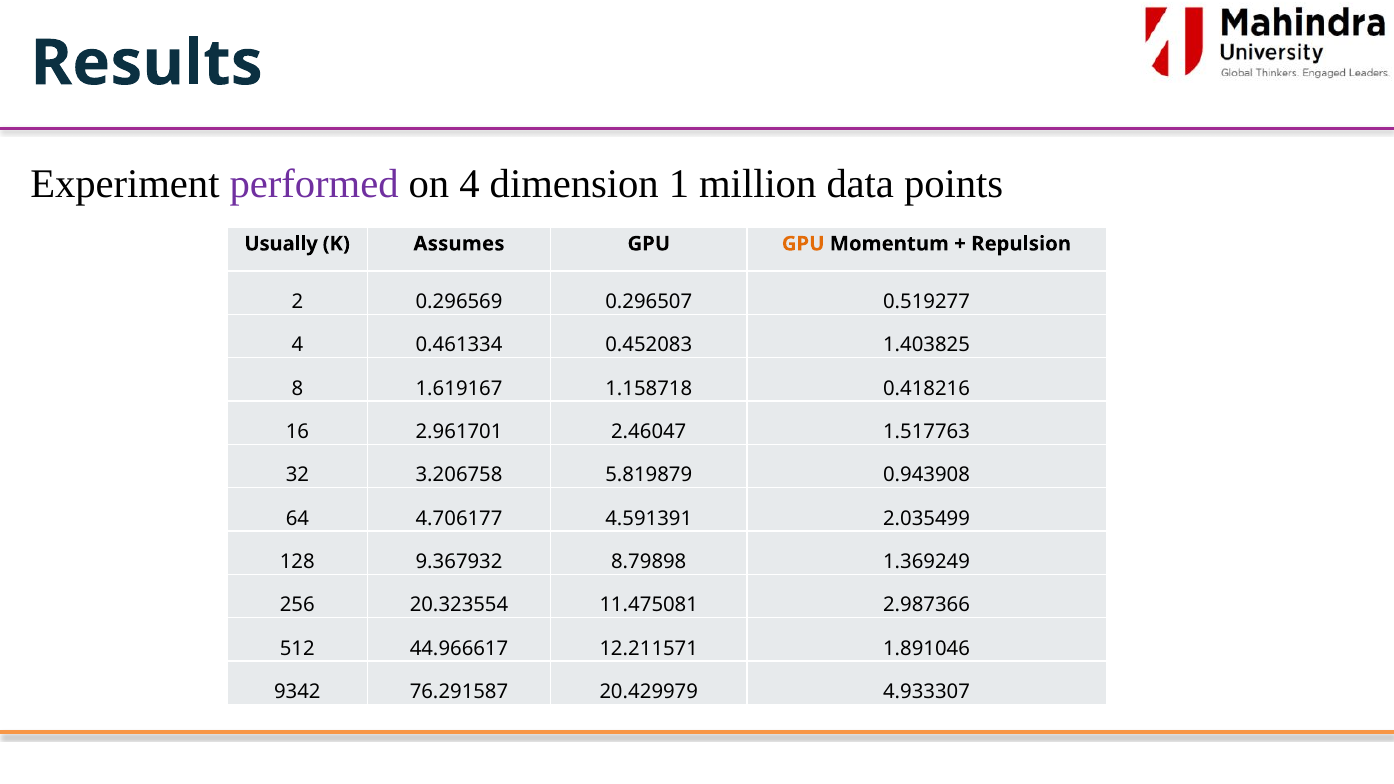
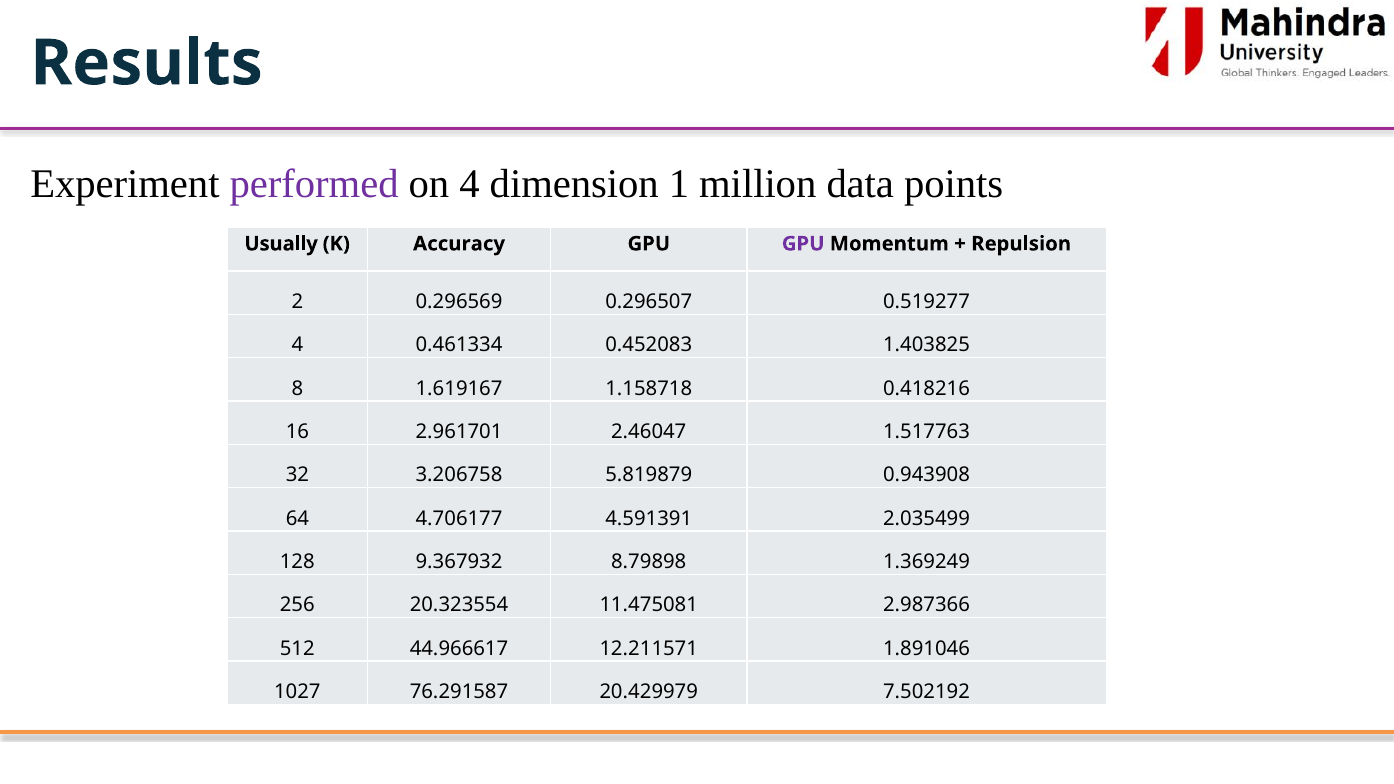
Assumes: Assumes -> Accuracy (459, 244)
GPU colour: orange -> purple (803, 244)
9342: 9342 -> 1027 (297, 692)
4.933307: 4.933307 -> 7.502192 (927, 692)
